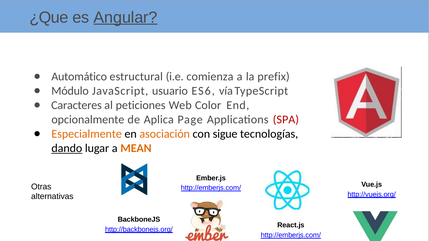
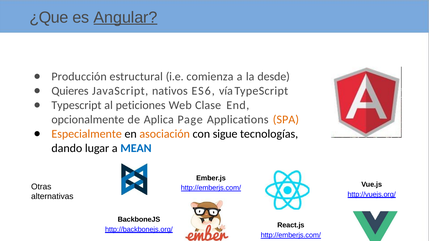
Automático: Automático -> Producción (79, 77)
prefix: prefix -> desde (274, 77)
Módulo: Módulo -> Quieres (70, 91)
usuario: usuario -> nativos (170, 91)
Caracteres: Caracteres -> Typescript (76, 105)
Color: Color -> Clase (208, 105)
SPA colour: red -> orange (286, 120)
dando underline: present -> none (67, 148)
MEAN colour: orange -> blue (136, 148)
